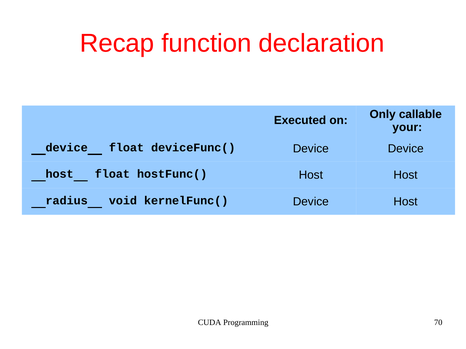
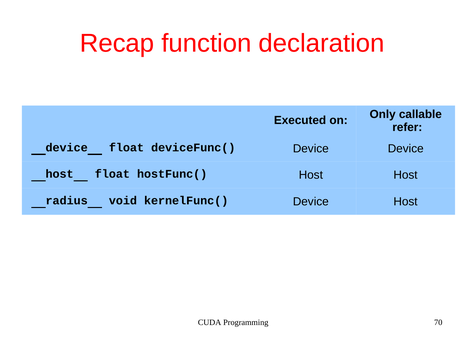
your: your -> refer (407, 127)
